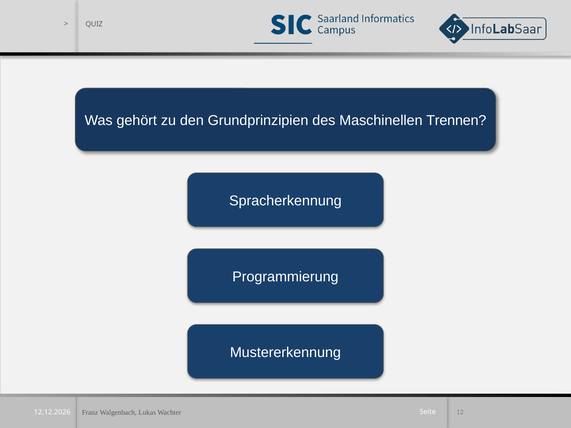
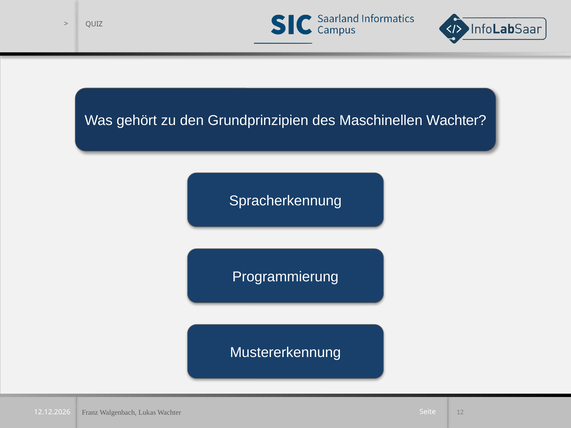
Maschinellen Trennen: Trennen -> Wachter (456, 121)
